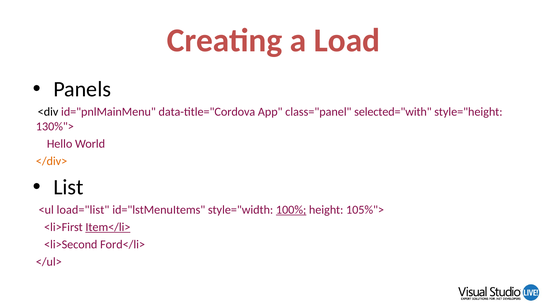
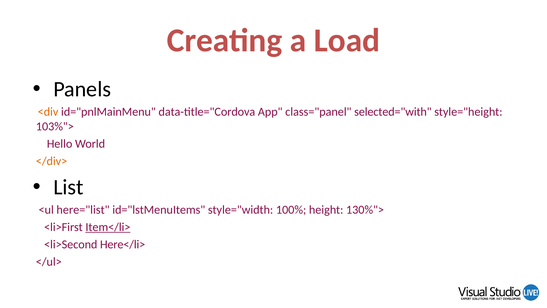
<div colour: black -> orange (48, 112)
130%">: 130%"> -> 103%"> (55, 126)
load="list: load="list -> here="list (83, 210)
100% underline: present -> none (291, 210)
105%">: 105%"> -> 130%"> (365, 210)
Ford</li>: Ford</li> -> Here</li> (123, 244)
